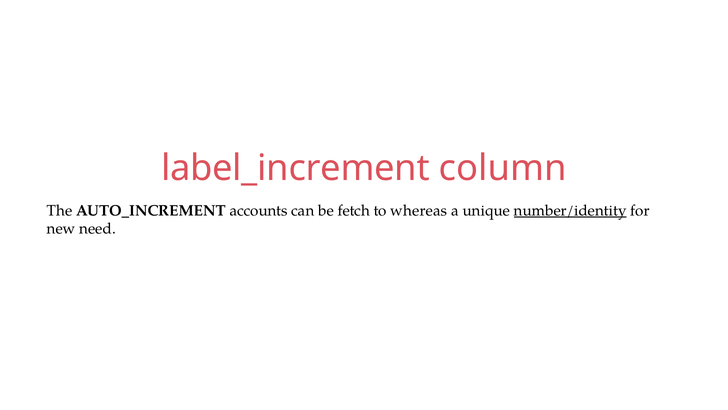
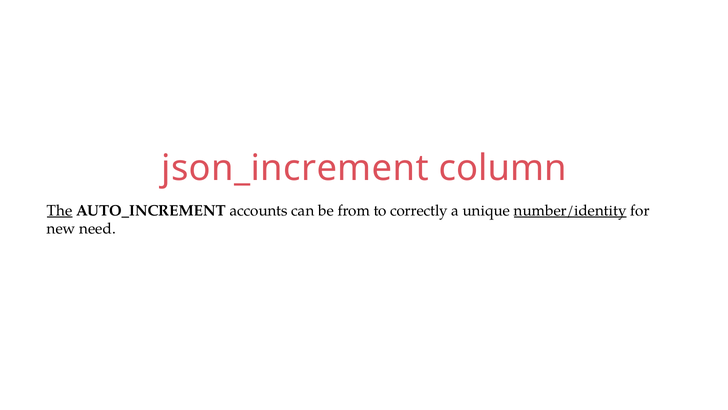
label_increment: label_increment -> json_increment (295, 168)
The underline: none -> present (60, 210)
fetch: fetch -> from (354, 210)
whereas: whereas -> correctly (419, 210)
